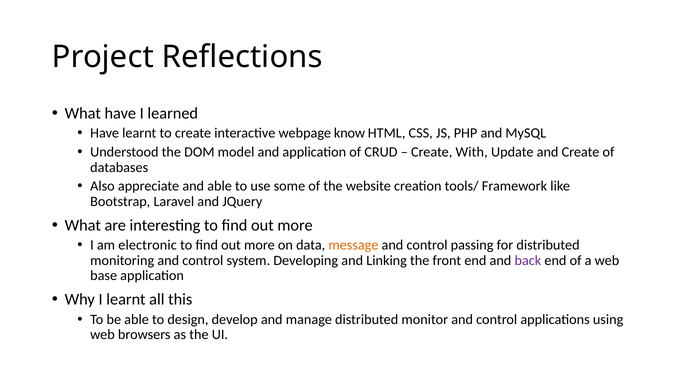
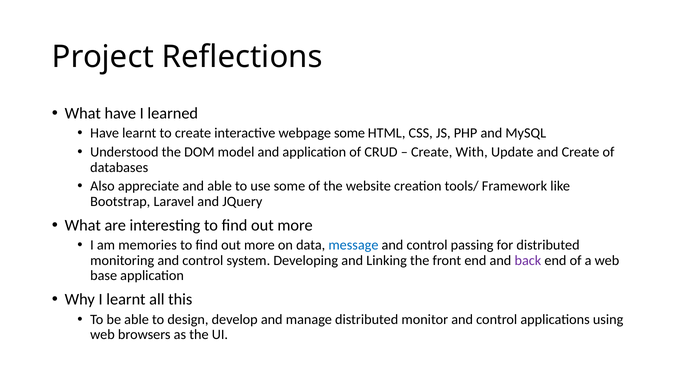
webpage know: know -> some (350, 133)
electronic: electronic -> memories (148, 245)
message colour: orange -> blue (353, 245)
